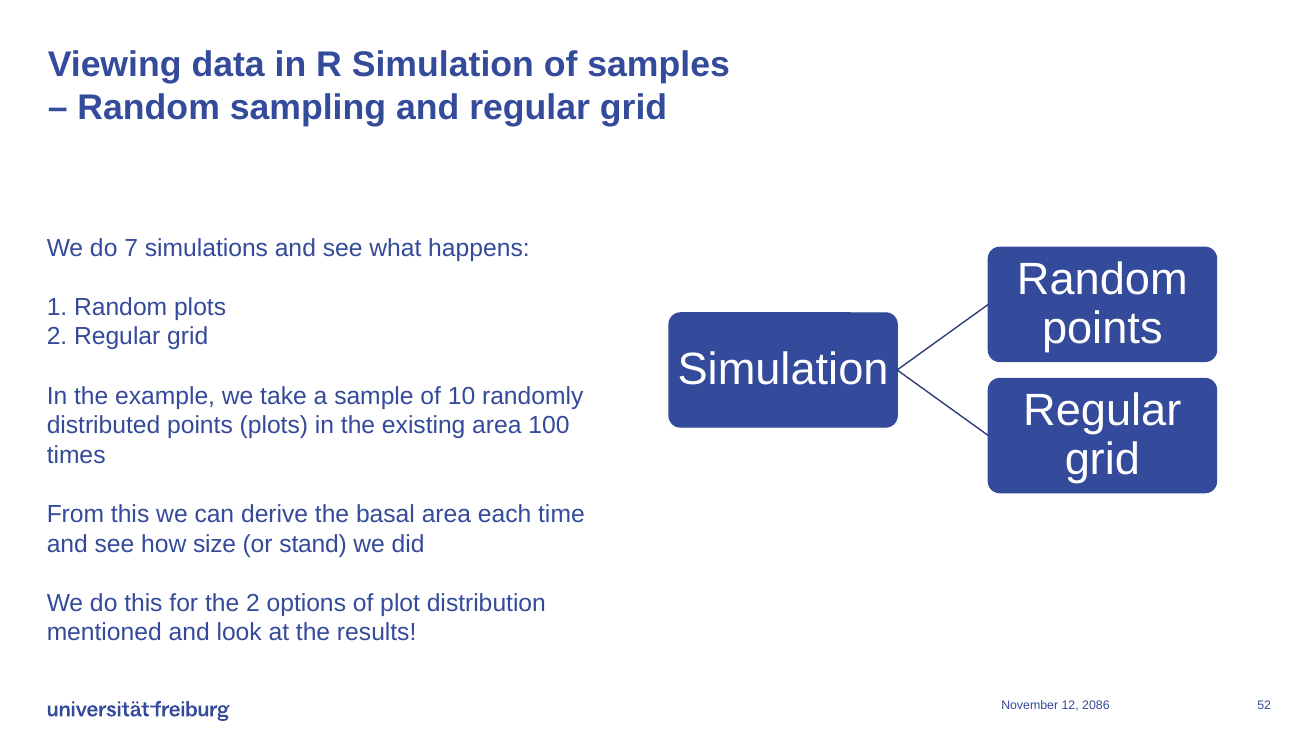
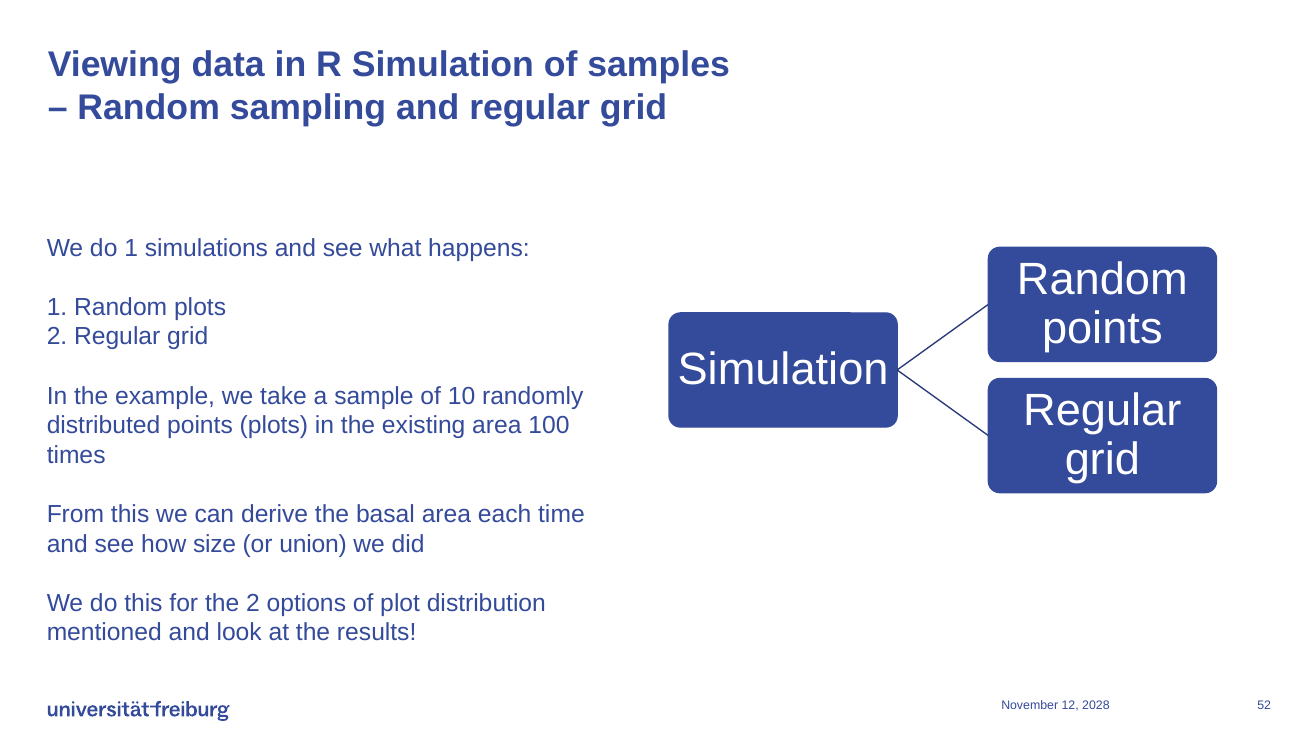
do 7: 7 -> 1 (131, 248)
stand: stand -> union (313, 544)
2086: 2086 -> 2028 (1096, 705)
